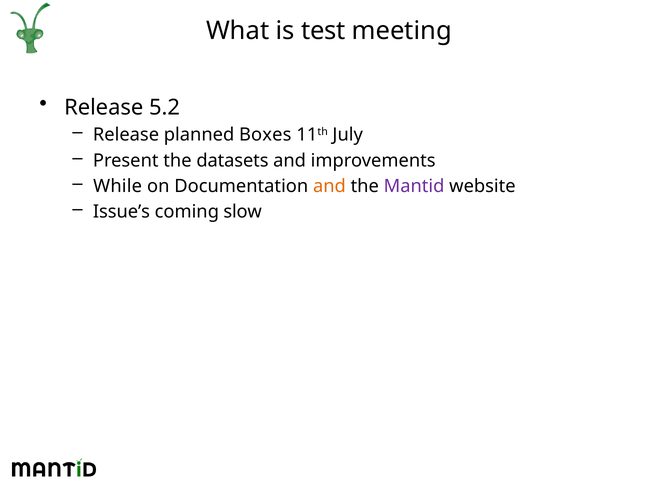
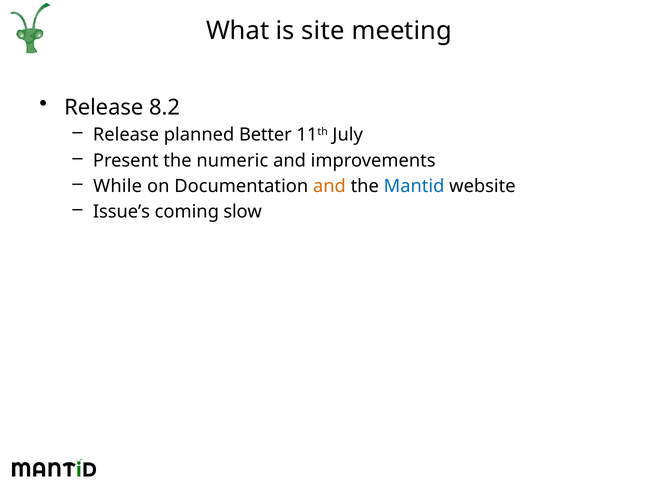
test: test -> site (323, 31)
5.2: 5.2 -> 8.2 (164, 107)
Boxes: Boxes -> Better (265, 135)
datasets: datasets -> numeric (232, 160)
Mantid colour: purple -> blue (414, 186)
